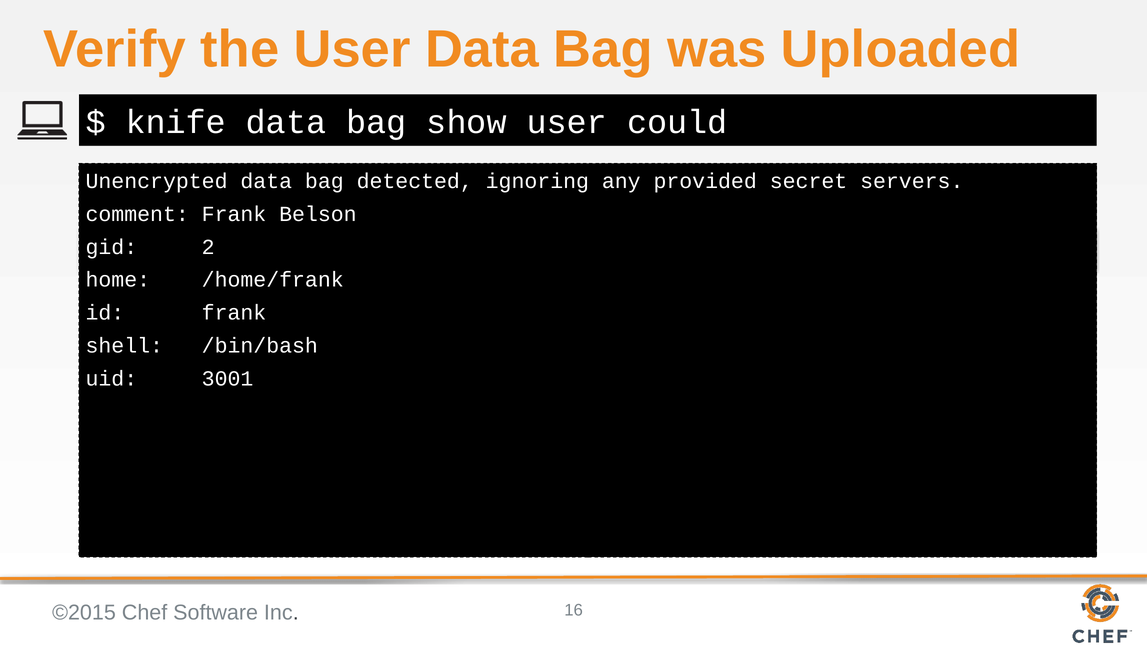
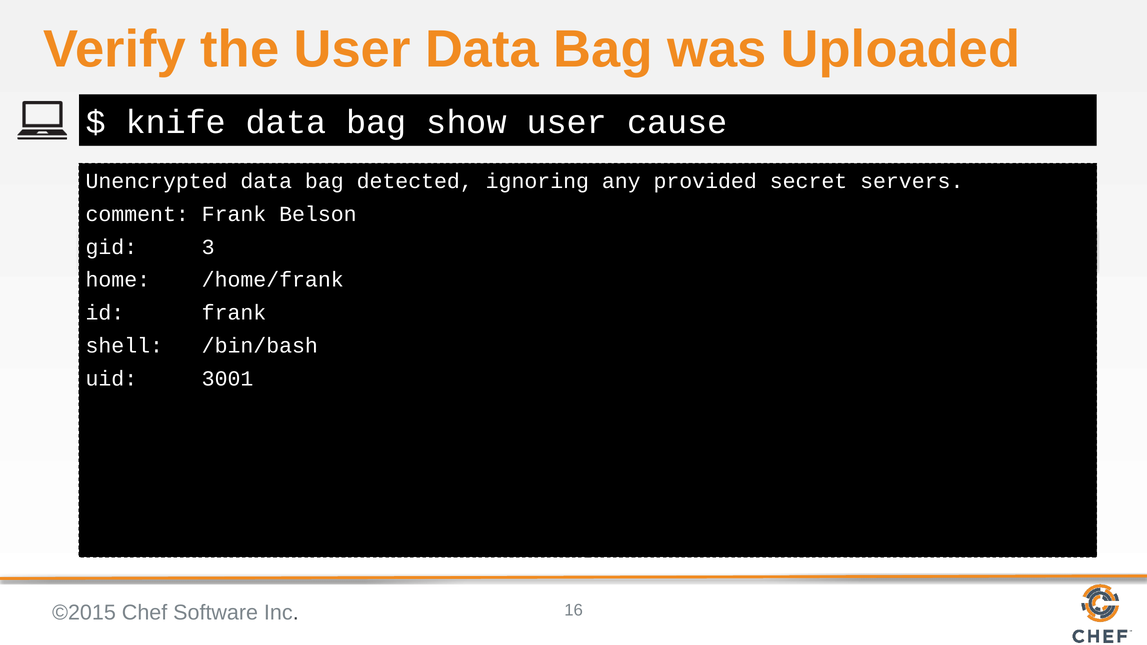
could: could -> cause (677, 122)
2: 2 -> 3 (208, 247)
